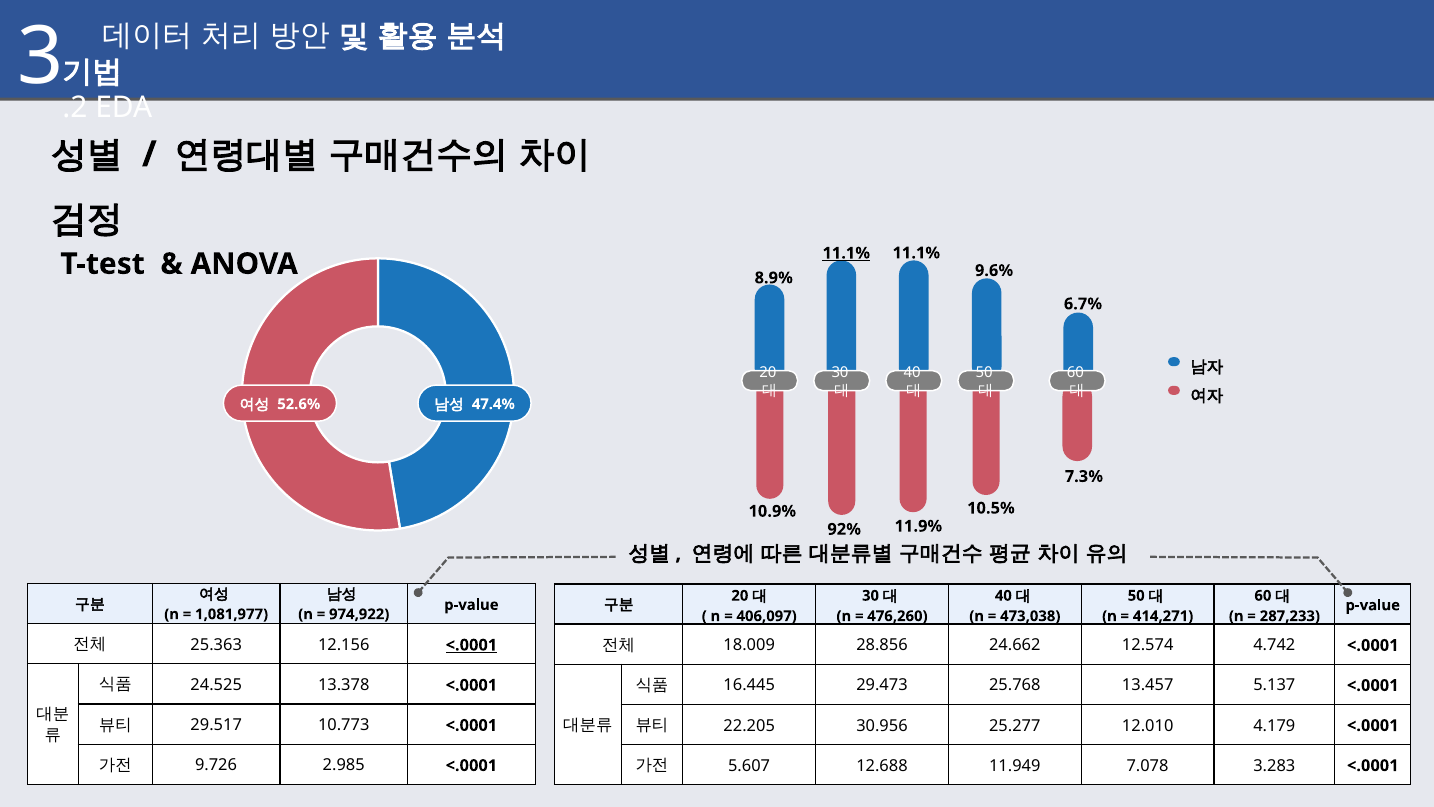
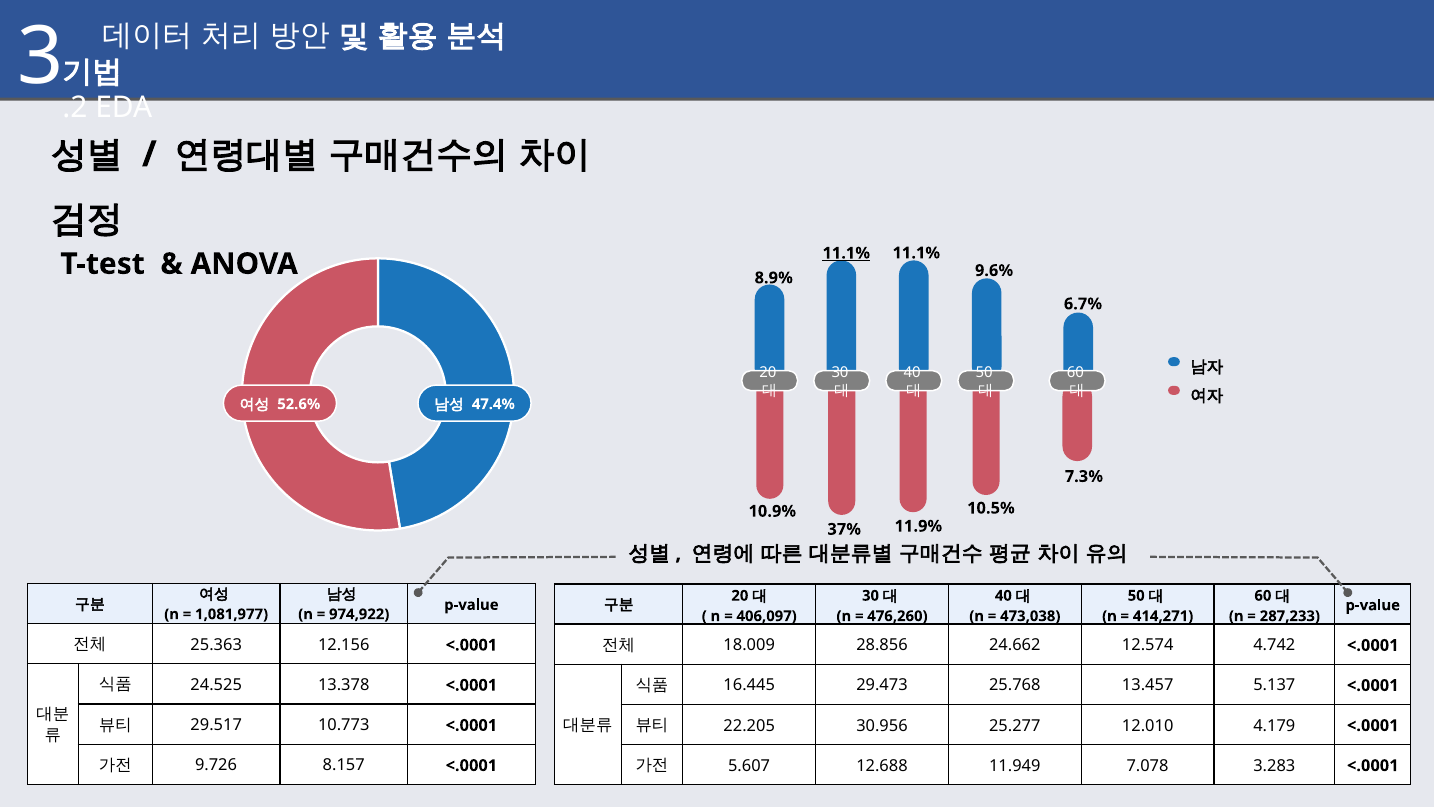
92%: 92% -> 37% (844, 529)
<.0001 underline: present -> none (471, 645)
2.985: 2.985 -> 8.157 (344, 765)
